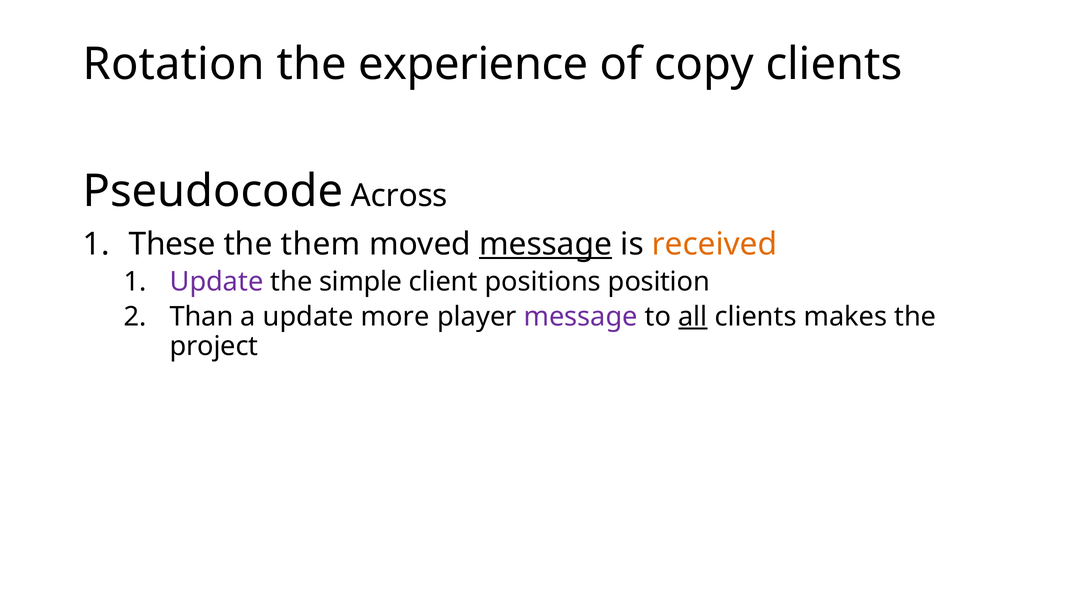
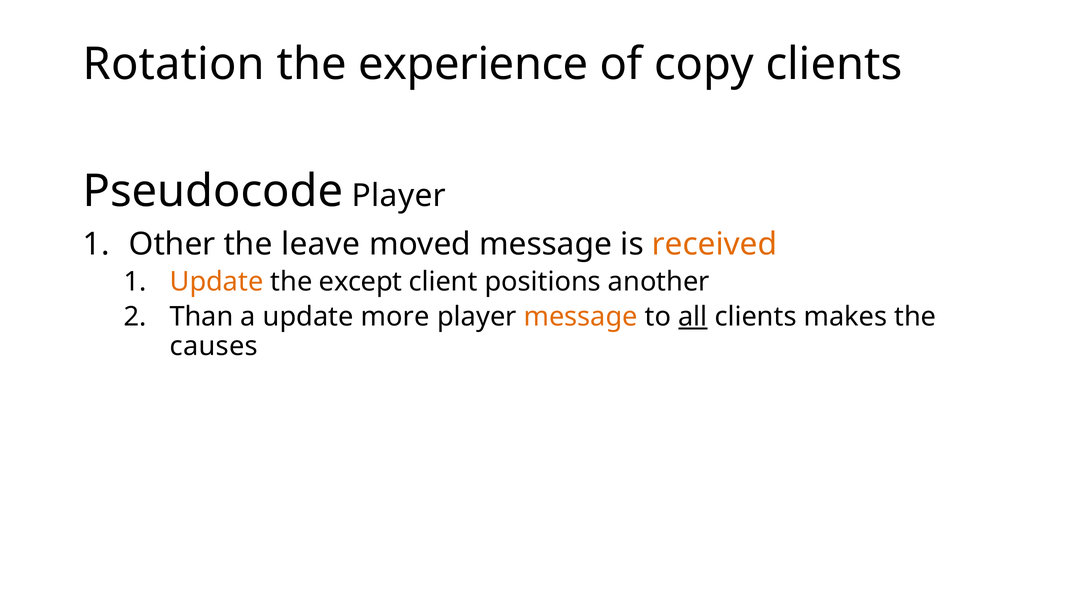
Pseudocode Across: Across -> Player (399, 196)
These: These -> Other (172, 244)
them: them -> leave (321, 244)
message underline: present -> none (546, 244)
Update colour: purple -> orange (217, 282)
simple: simple -> except (361, 282)
position: position -> another (659, 282)
message colour: purple -> orange (581, 317)
project: project -> causes (214, 346)
